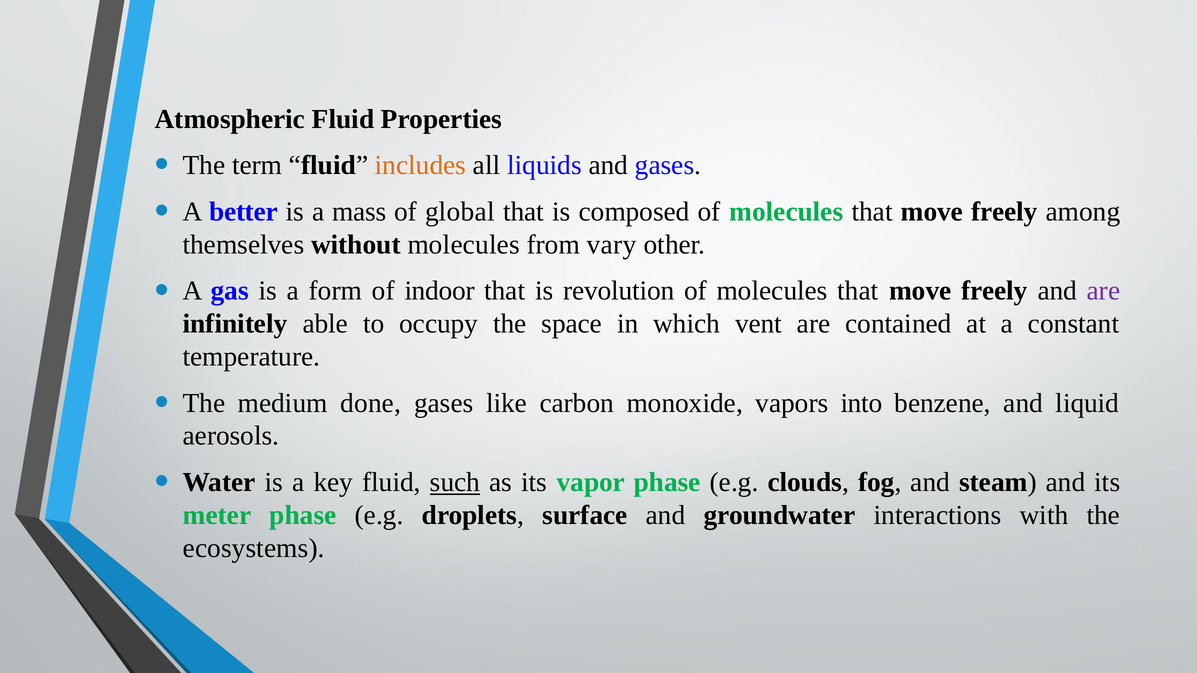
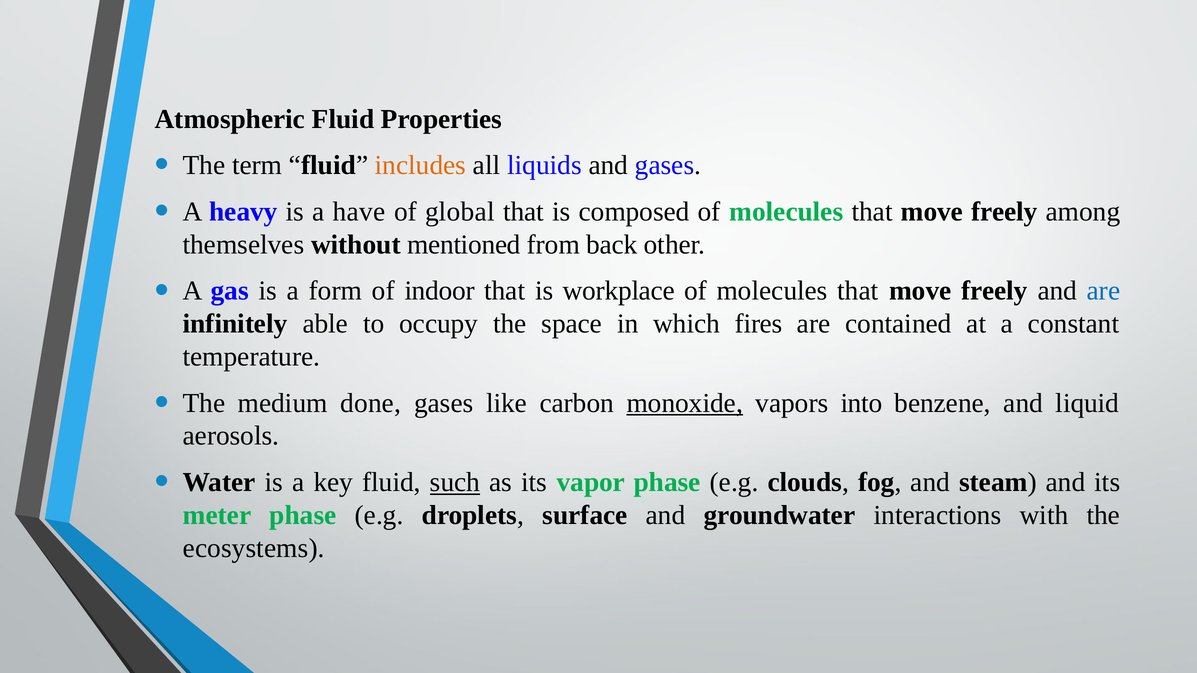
better: better -> heavy (243, 212)
mass: mass -> have (359, 212)
without molecules: molecules -> mentioned (464, 245)
vary: vary -> back (612, 245)
revolution: revolution -> workplace (619, 291)
are colour: purple -> blue (1104, 291)
vent: vent -> fires (759, 324)
monoxide underline: none -> present (685, 403)
